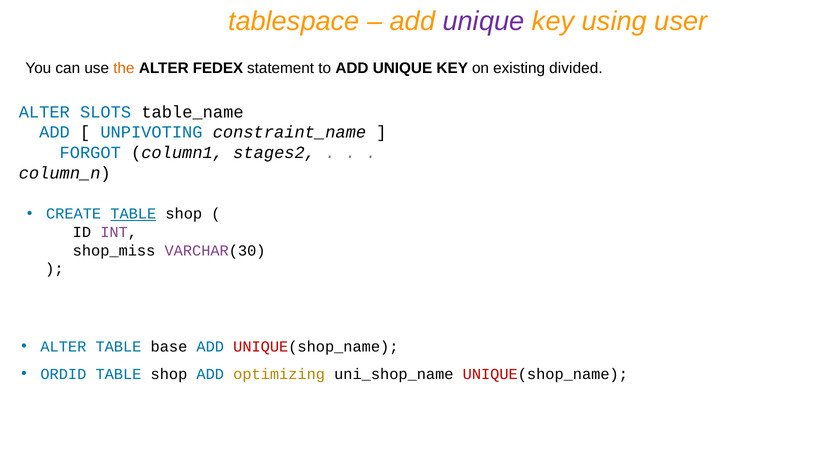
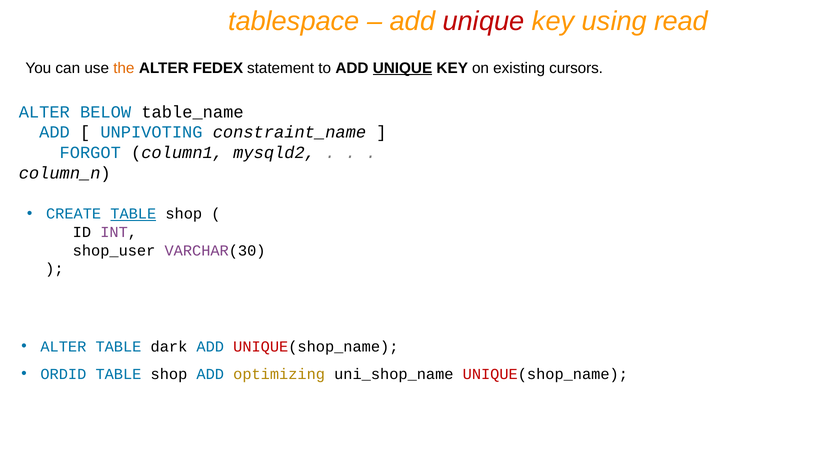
unique colour: purple -> red (484, 21)
user: user -> read (681, 21)
UNIQUE underline: none -> present (402, 68)
divided: divided -> cursors (576, 68)
SLOTS: SLOTS -> BELOW (106, 112)
stages2: stages2 -> mysqld2 (274, 153)
shop_miss: shop_miss -> shop_user (114, 251)
base: base -> dark (169, 347)
